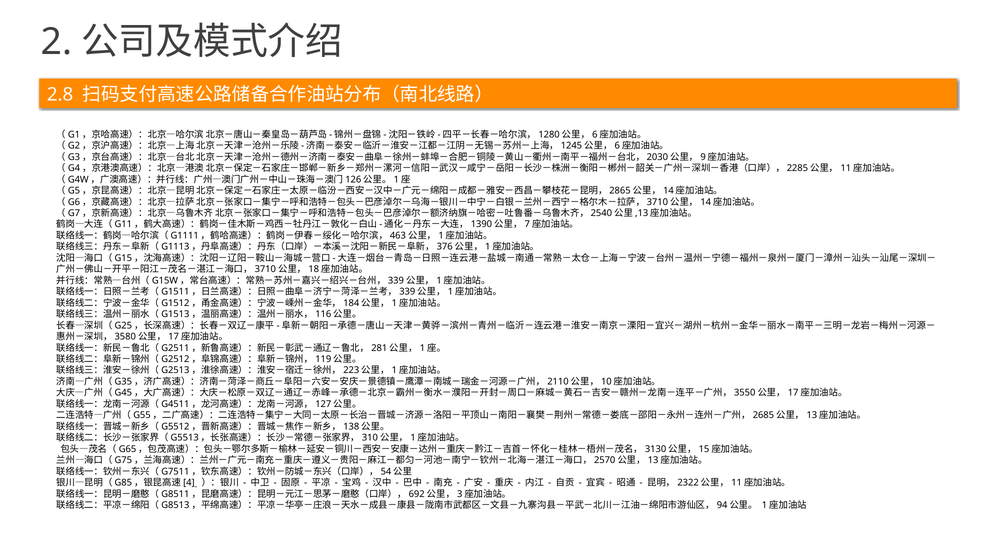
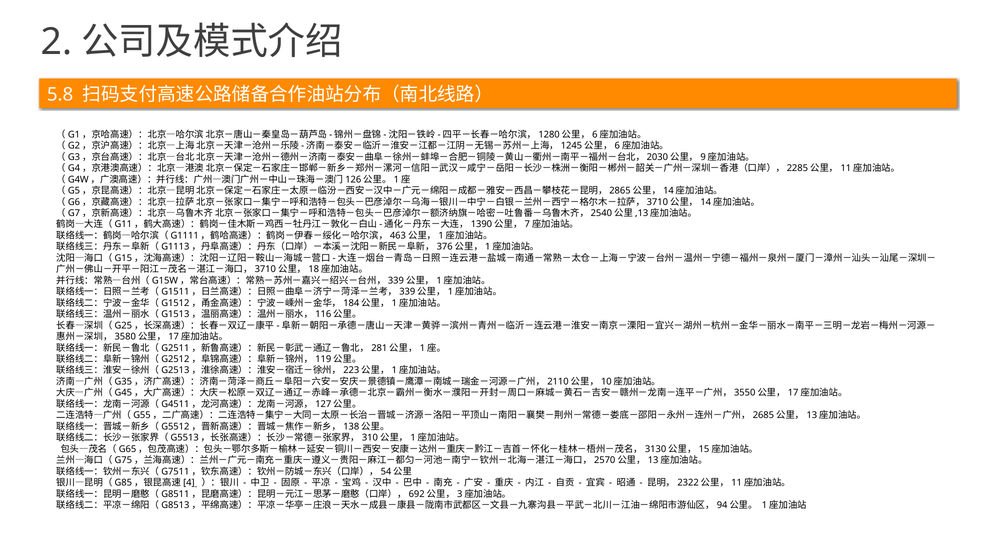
2.8: 2.8 -> 5.8 (60, 94)
